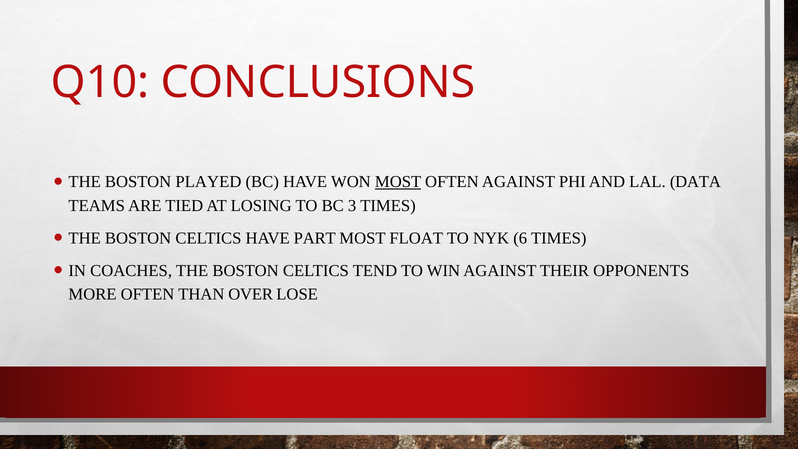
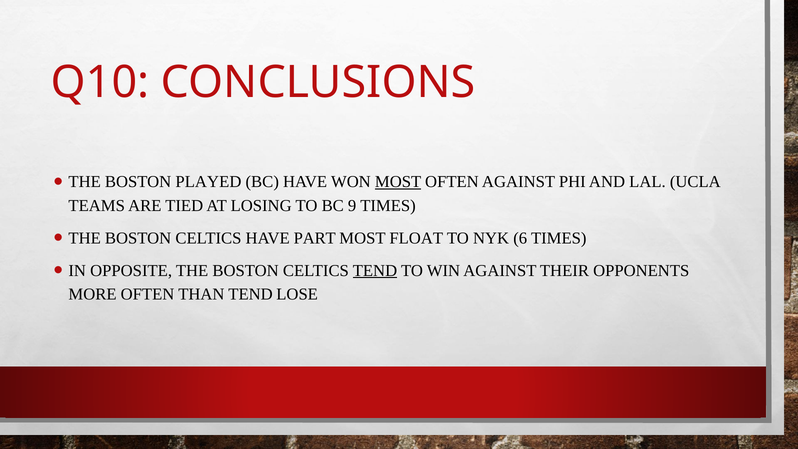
DATA: DATA -> UCLA (695, 182)
3: 3 -> 9 (352, 206)
COACHES: COACHES -> OPPOSITE (131, 270)
TEND underline: none -> present (375, 270)
THAN OVER: OVER -> TEND (251, 294)
